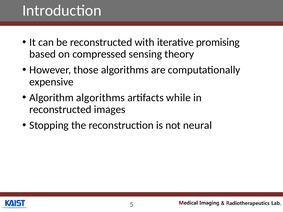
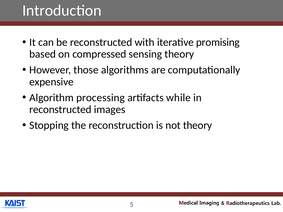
Algorithm algorithms: algorithms -> processing (101, 98)
not neural: neural -> theory (198, 125)
